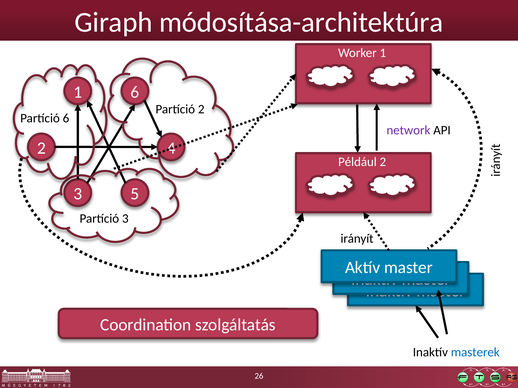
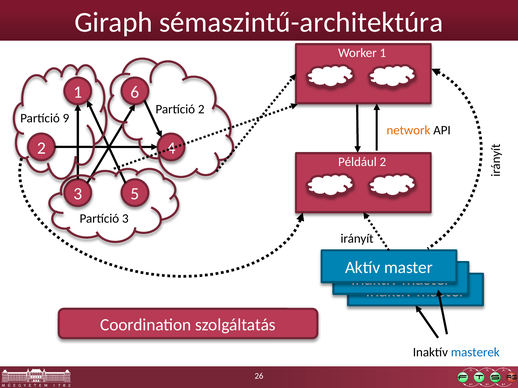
módosítása-architektúra: módosítása-architektúra -> sémaszintű-architektúra (301, 22)
Partíció 6: 6 -> 9 (66, 118)
network colour: purple -> orange (408, 130)
